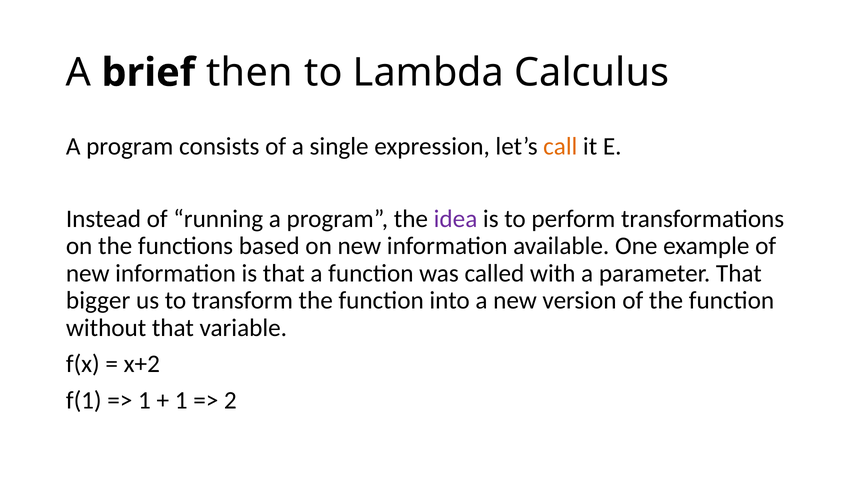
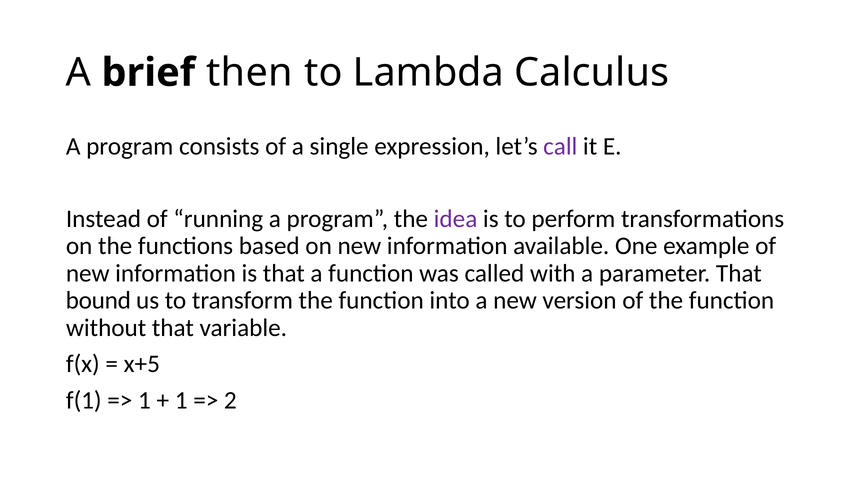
call colour: orange -> purple (560, 146)
bigger: bigger -> bound (98, 300)
x+2: x+2 -> x+5 (142, 364)
